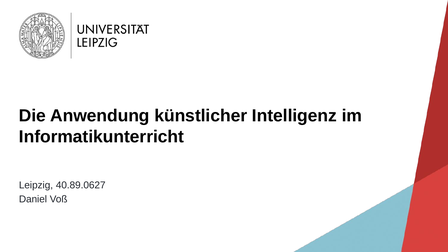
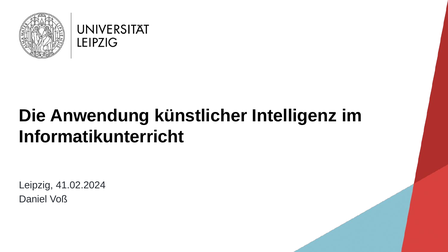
40.89.0627: 40.89.0627 -> 41.02.2024 (81, 185)
